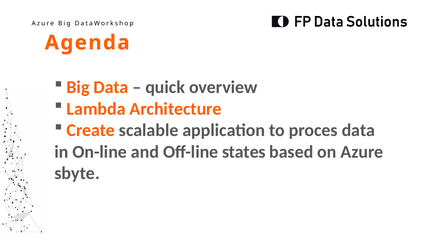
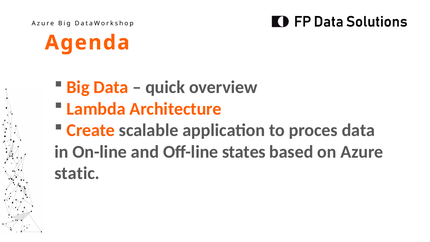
sbyte: sbyte -> static (77, 173)
